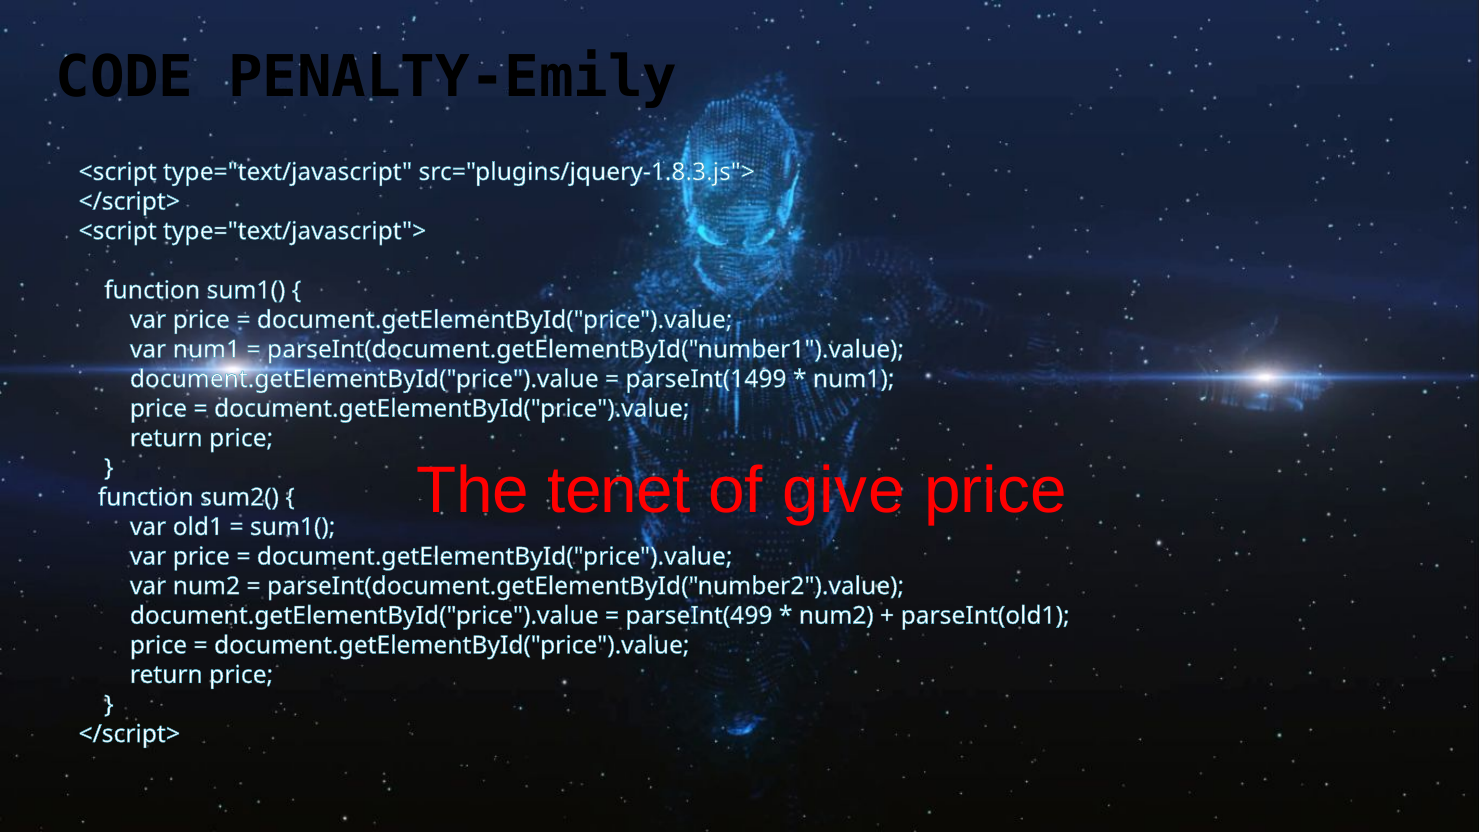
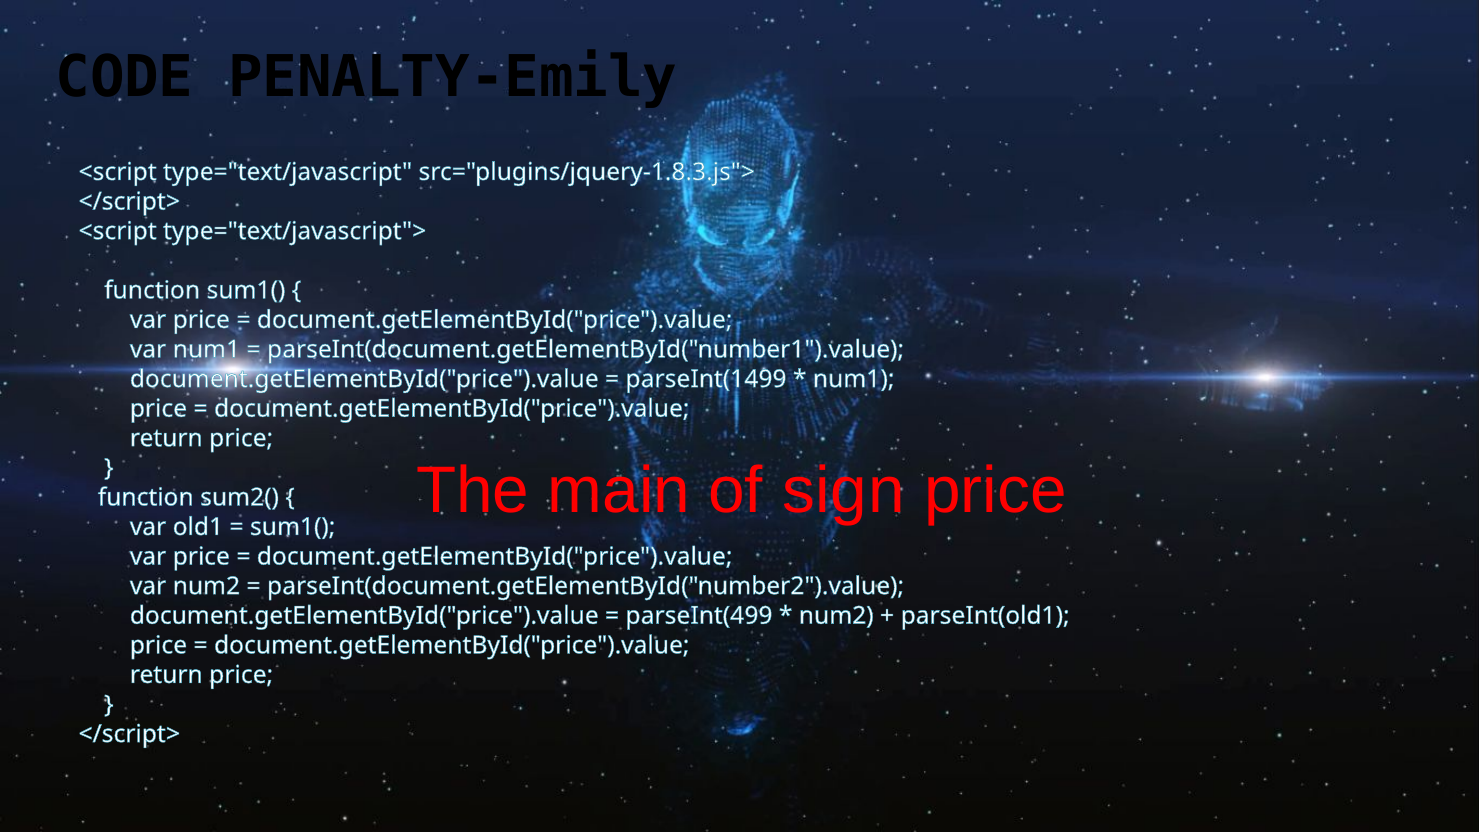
tenet: tenet -> main (619, 491)
give: give -> sign (843, 491)
